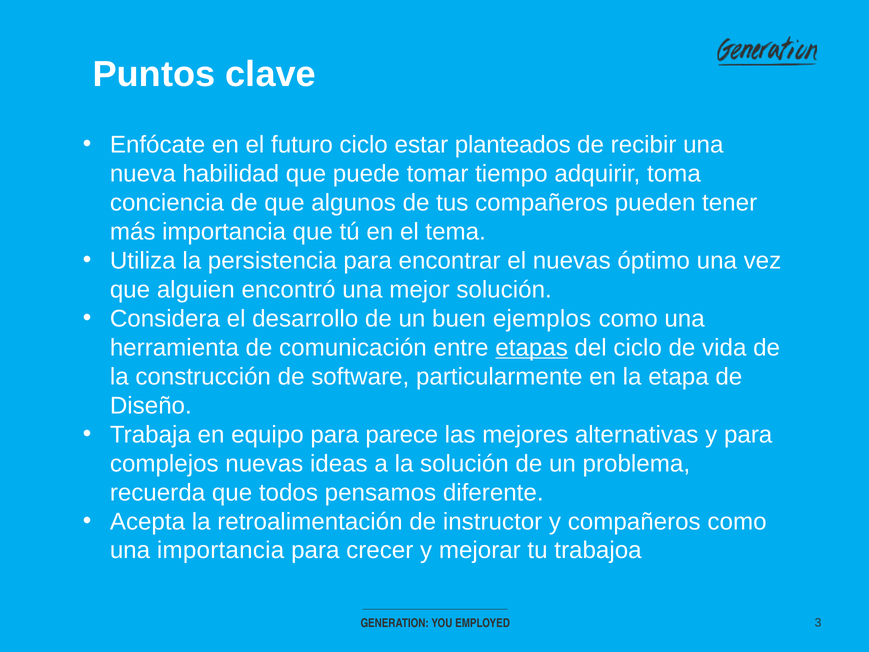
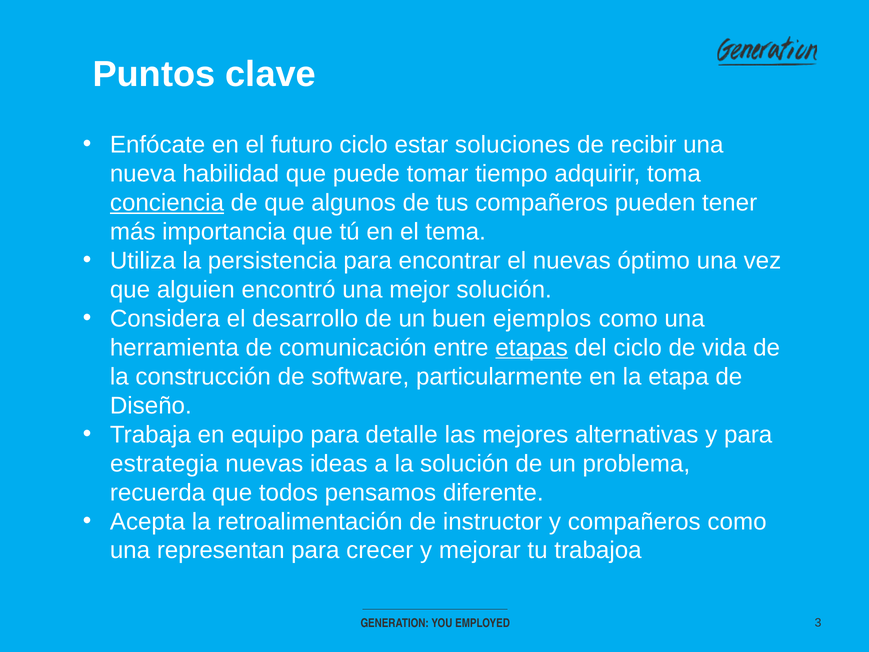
planteados: planteados -> soluciones (513, 145)
conciencia underline: none -> present (167, 203)
parece: parece -> detalle (402, 434)
complejos: complejos -> estrategia (164, 463)
una importancia: importancia -> representan (221, 550)
